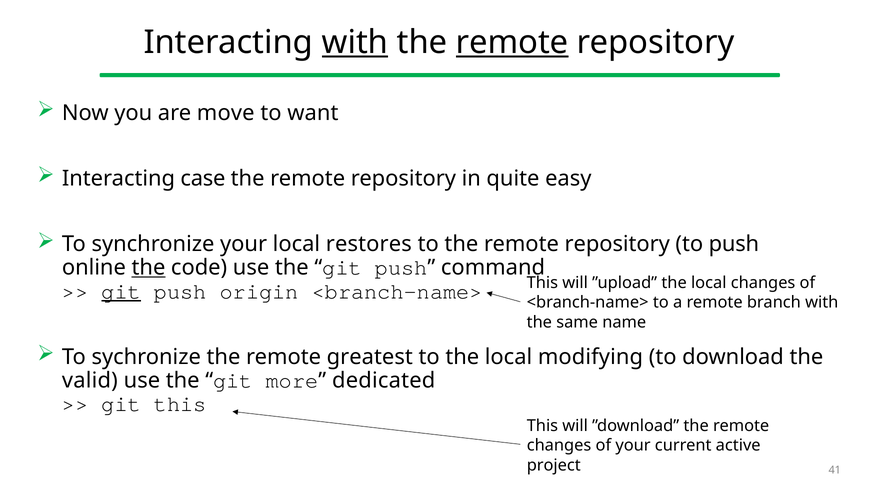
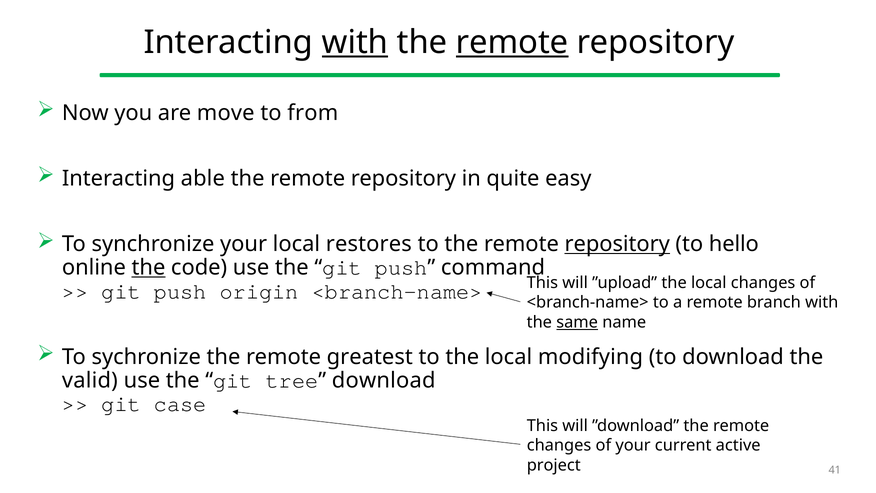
want: want -> from (313, 113)
case: case -> able (203, 178)
repository underline: none -> present (617, 244)
to push: push -> hello (734, 244)
git underline: present -> none (121, 291)
same underline: none -> present (577, 322)
more: more -> tree (292, 380)
dedicated: dedicated -> download (384, 380)
git this: this -> case (180, 404)
